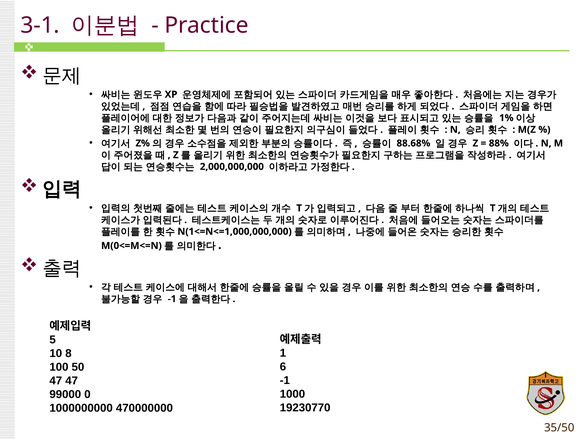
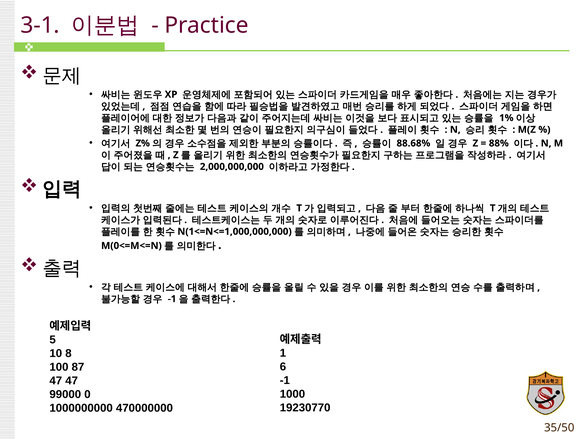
50: 50 -> 87 (78, 367)
